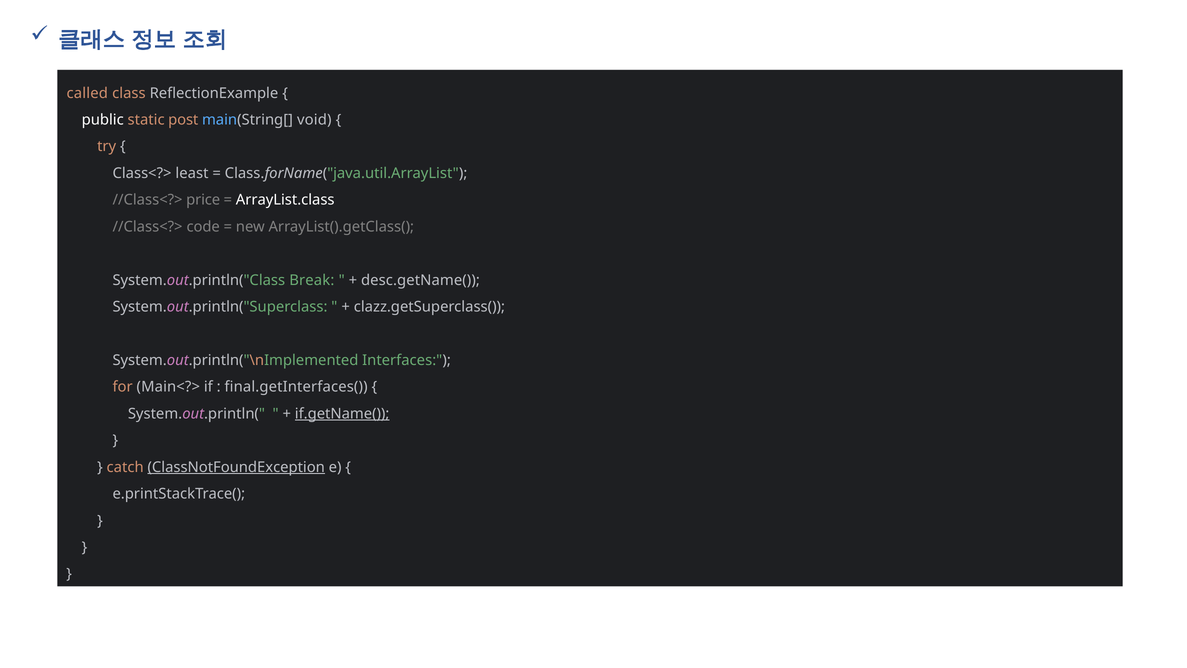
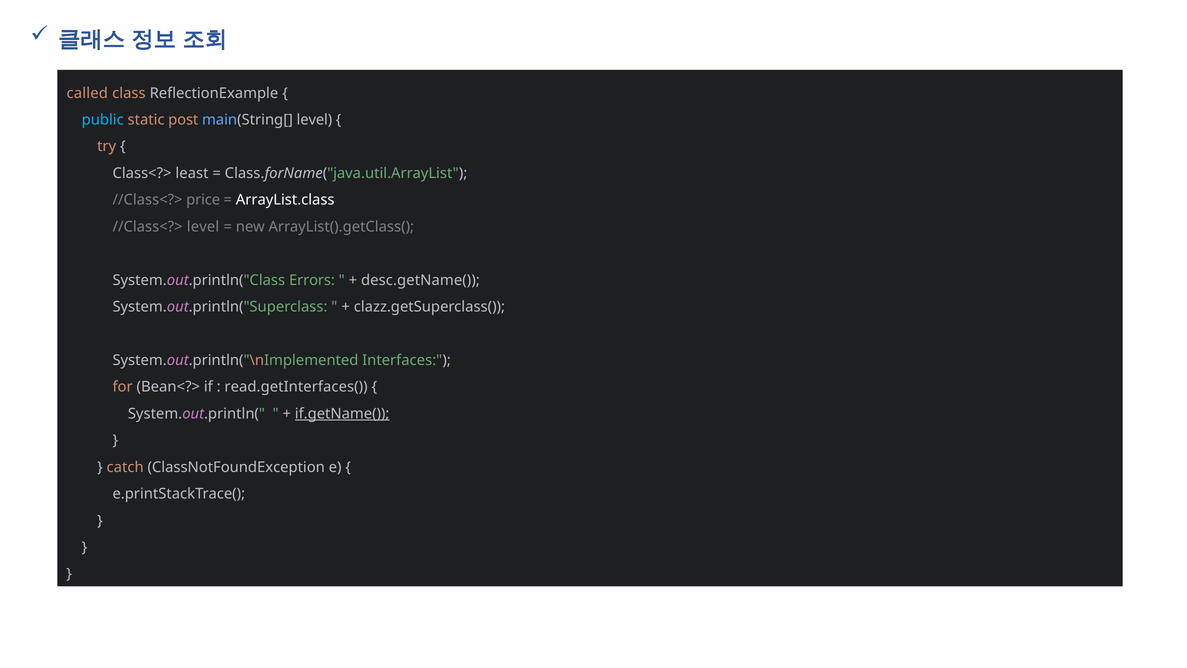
public colour: white -> light blue (103, 120)
main(String[ void: void -> level (314, 120)
//Class<?> code: code -> level (203, 227)
Break: Break -> Errors (312, 280)
Main<?>: Main<?> -> Bean<?> (168, 387)
final.getInterfaces(: final.getInterfaces( -> read.getInterfaces( (296, 387)
ClassNotFoundException underline: present -> none (236, 467)
